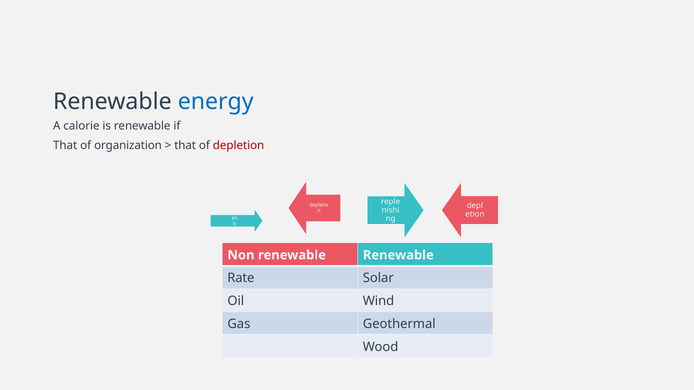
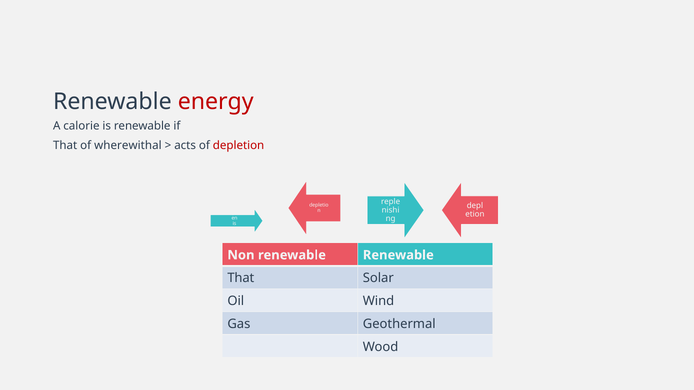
energy colour: blue -> red (216, 102)
organization: organization -> wherewithal (128, 146)
that: that -> acts (185, 146)
Rate: Rate -> That (241, 278)
